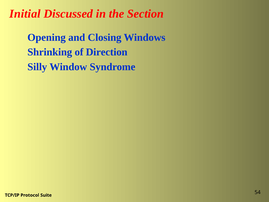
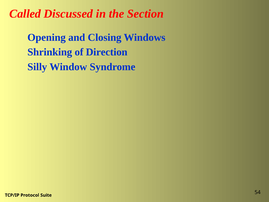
Initial: Initial -> Called (25, 14)
